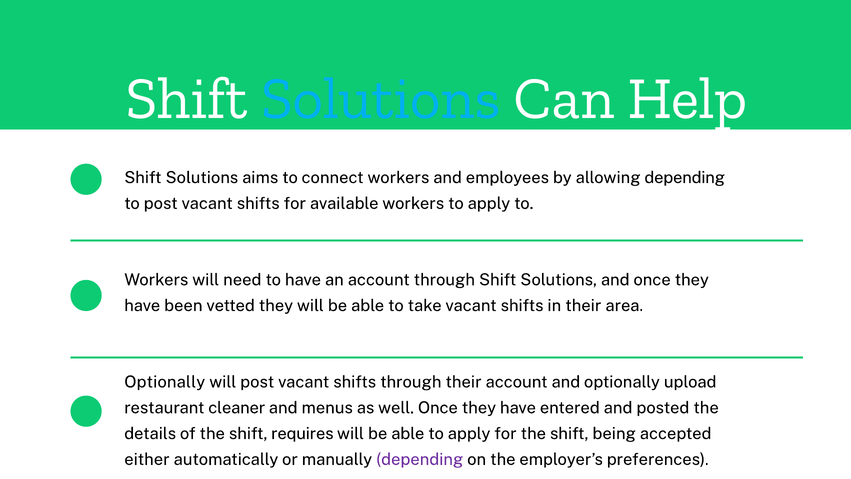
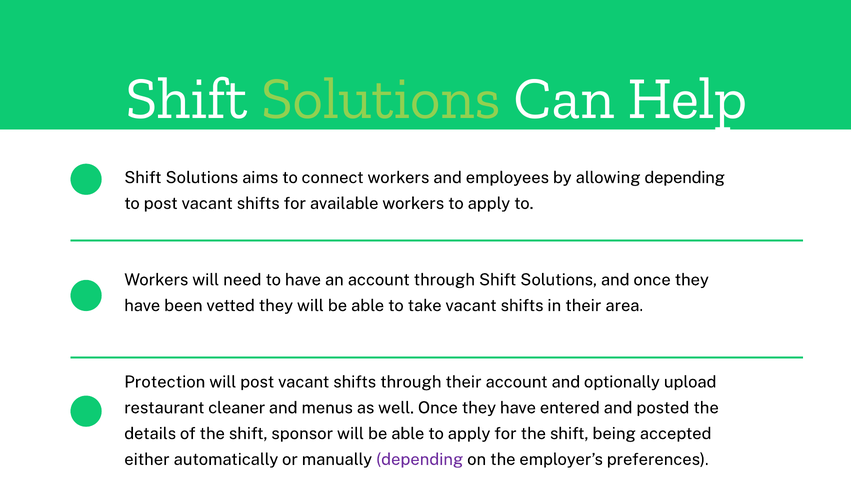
Solutions colour: light blue -> light green (381, 98)
Optionally: Optionally -> Protection (165, 382)
requires: requires -> sponsor (302, 433)
